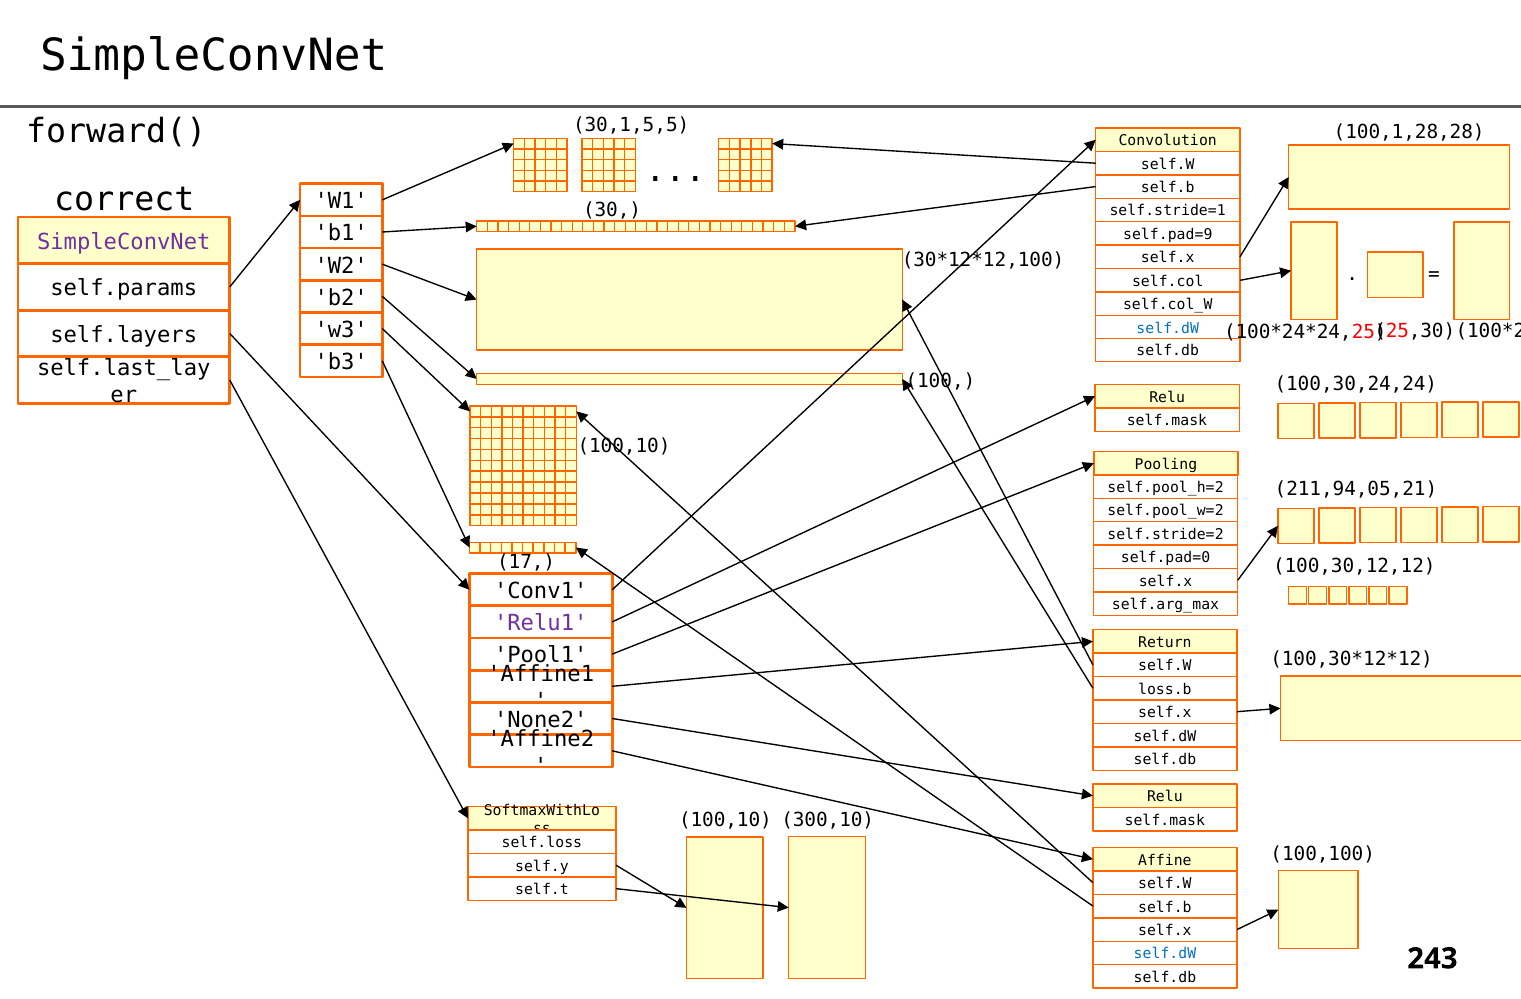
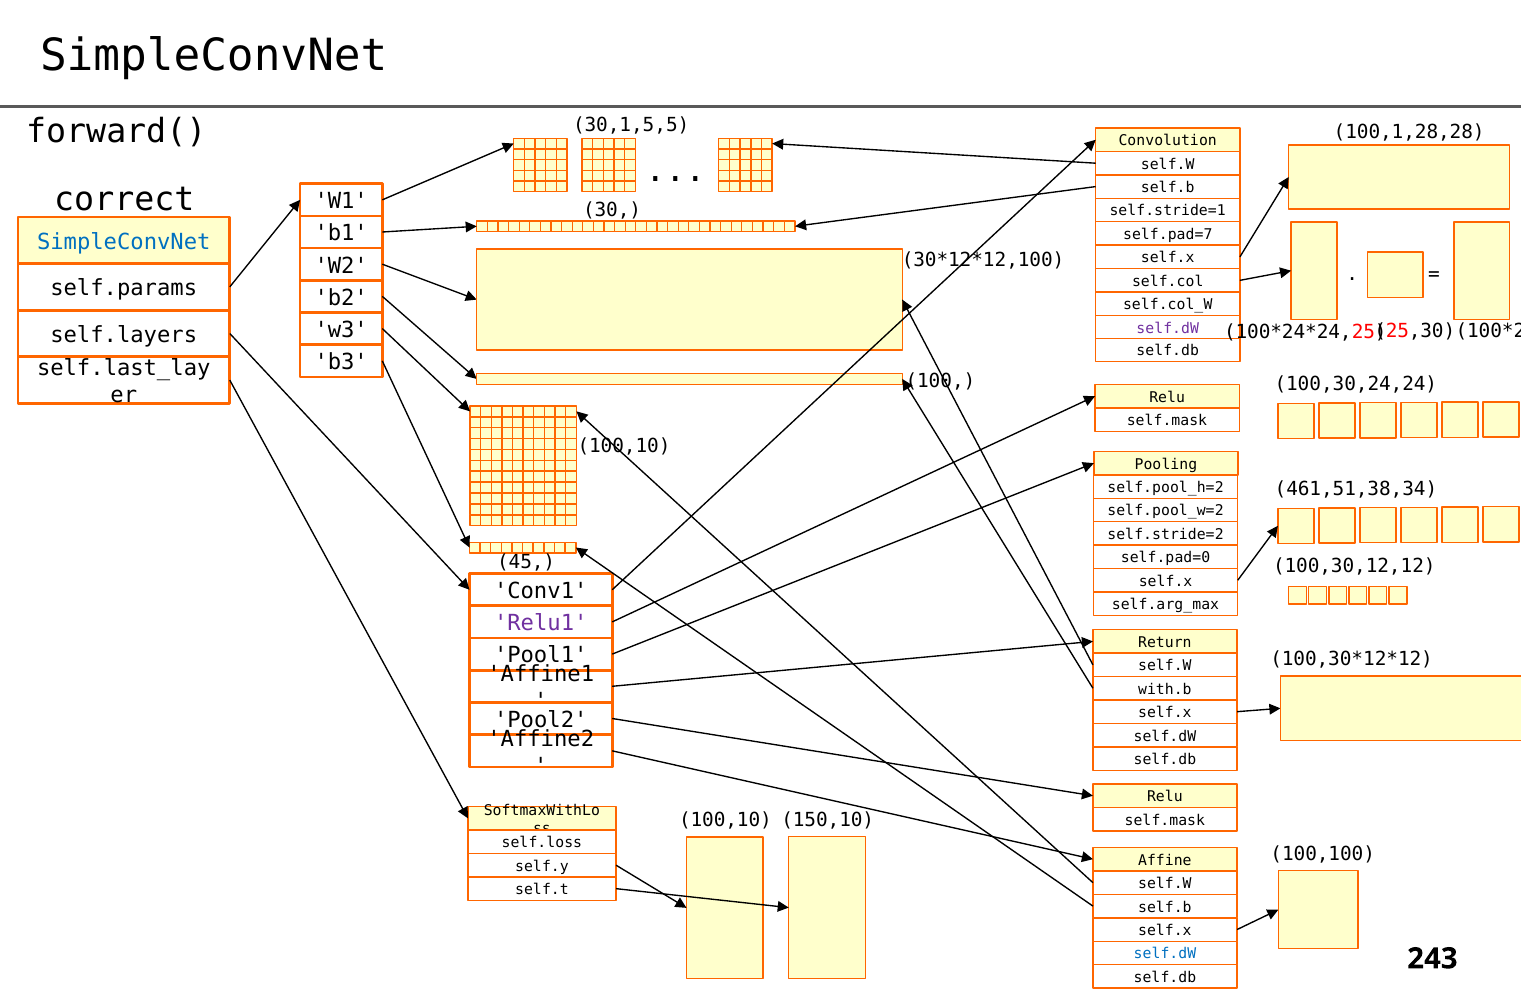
self.pad=9: self.pad=9 -> self.pad=7 (1168, 235)
SimpleConvNet colour: purple -> blue (124, 242)
self.dW colour: blue -> purple (1168, 328)
211,94,05,21: 211,94,05,21 -> 461,51,38,34 (1356, 489)
17: 17 -> 45 (526, 562)
loss.b: loss.b -> with.b (1165, 689)
None2: None2 -> Pool2 (541, 720)
300,10: 300,10 -> 150,10 (828, 820)
